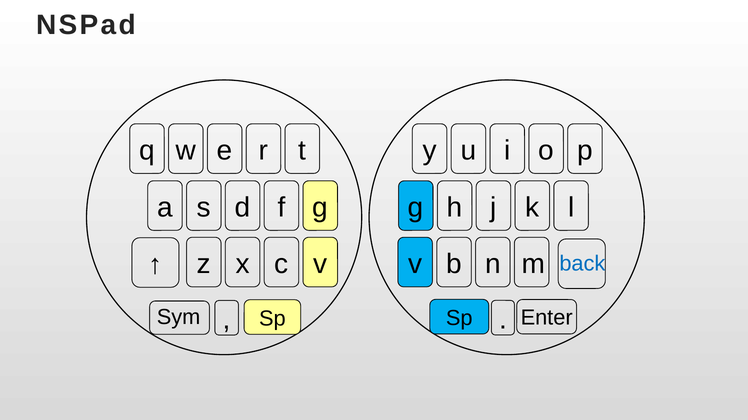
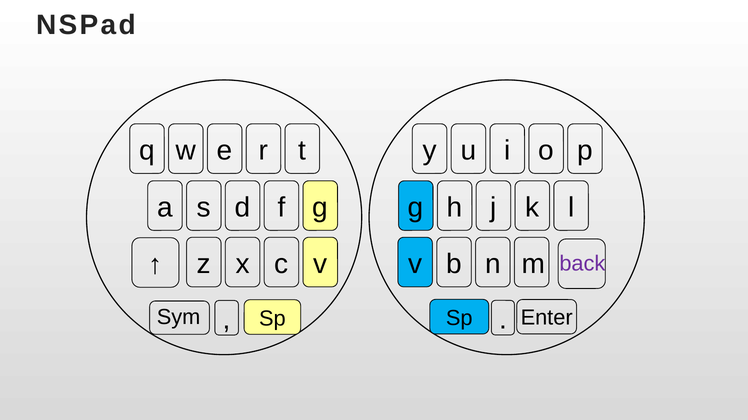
back colour: blue -> purple (582, 264)
